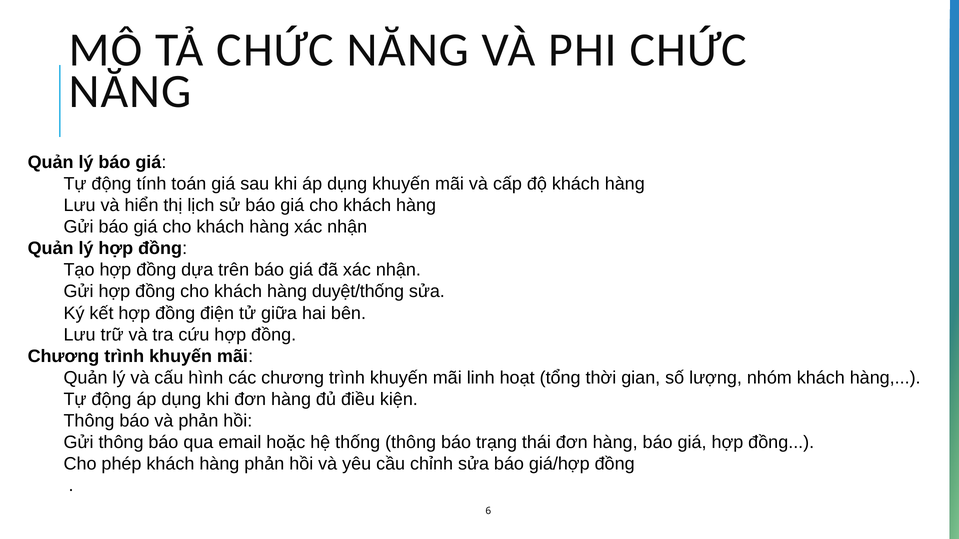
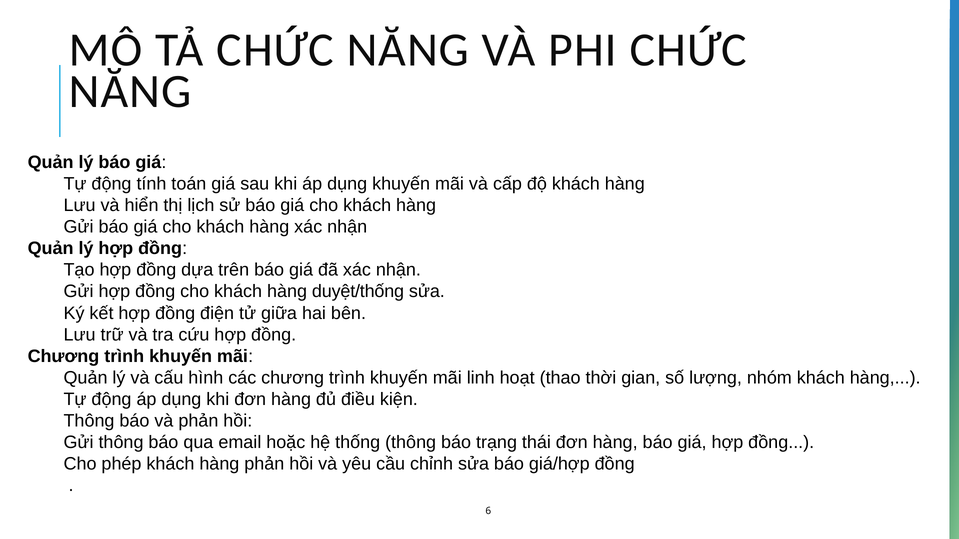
tổng: tổng -> thao (560, 378)
